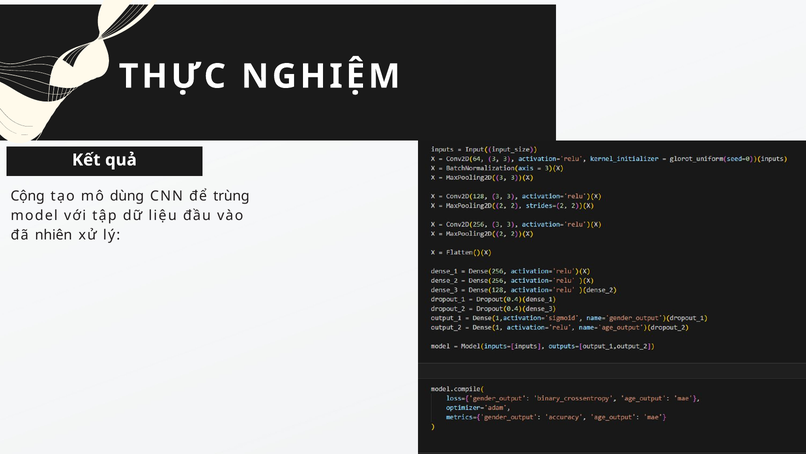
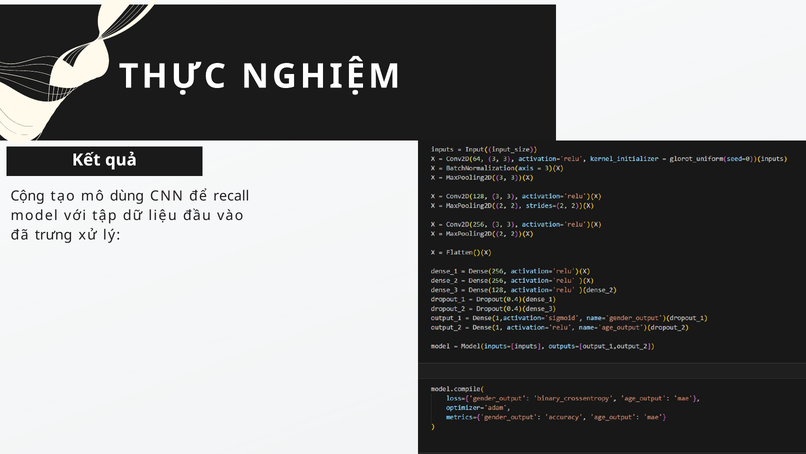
trùng: trùng -> recall (231, 196)
nhiên: nhiên -> trưng (54, 235)
